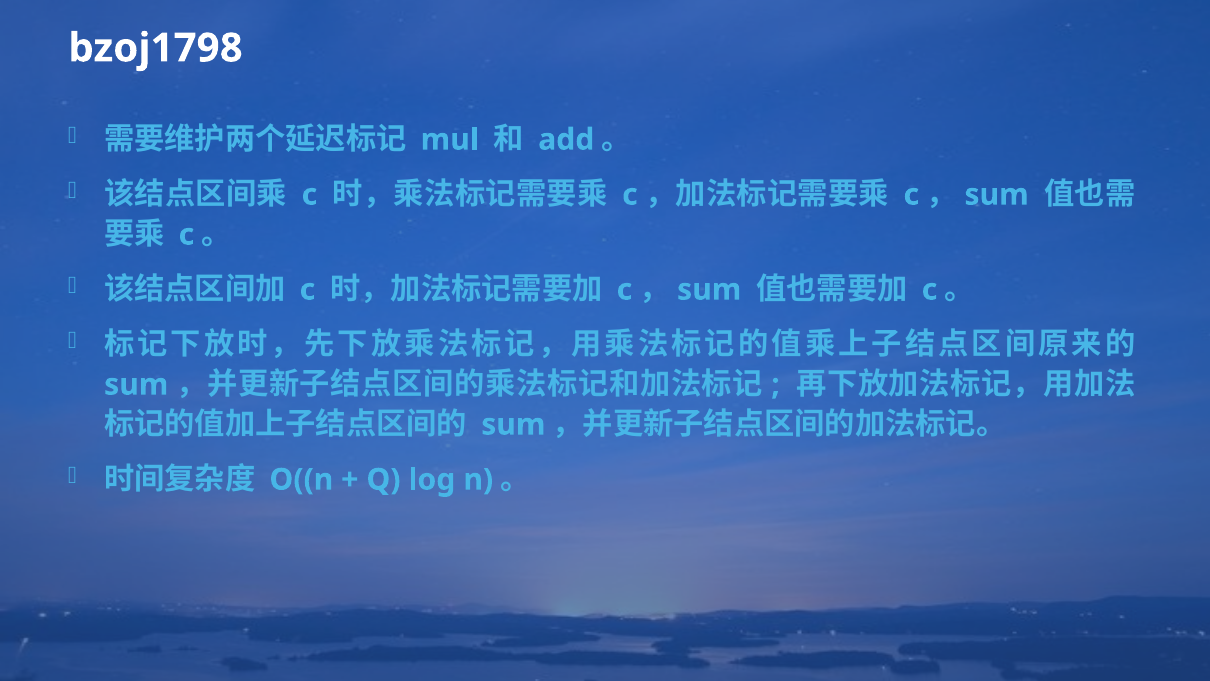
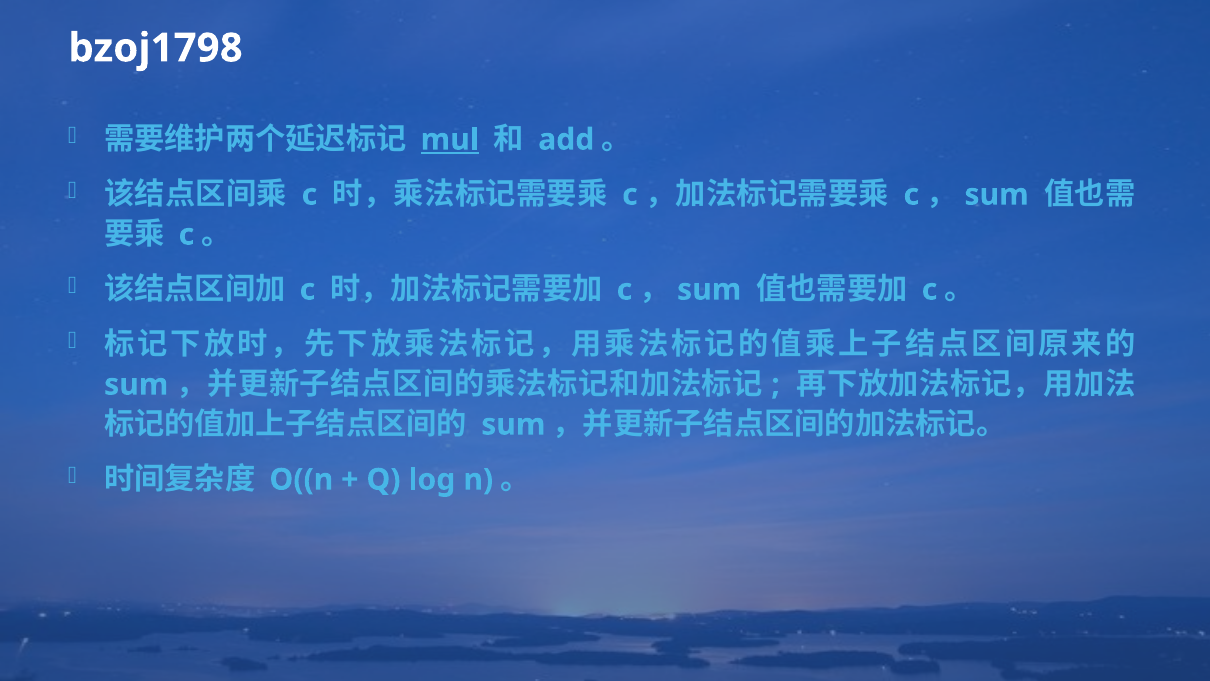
mul underline: none -> present (450, 140)
